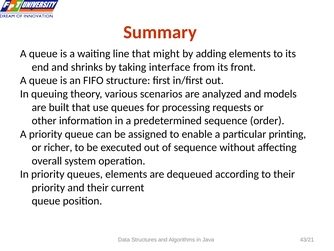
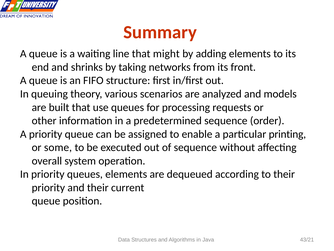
interface: interface -> networks (170, 67)
richer: richer -> some (58, 147)
